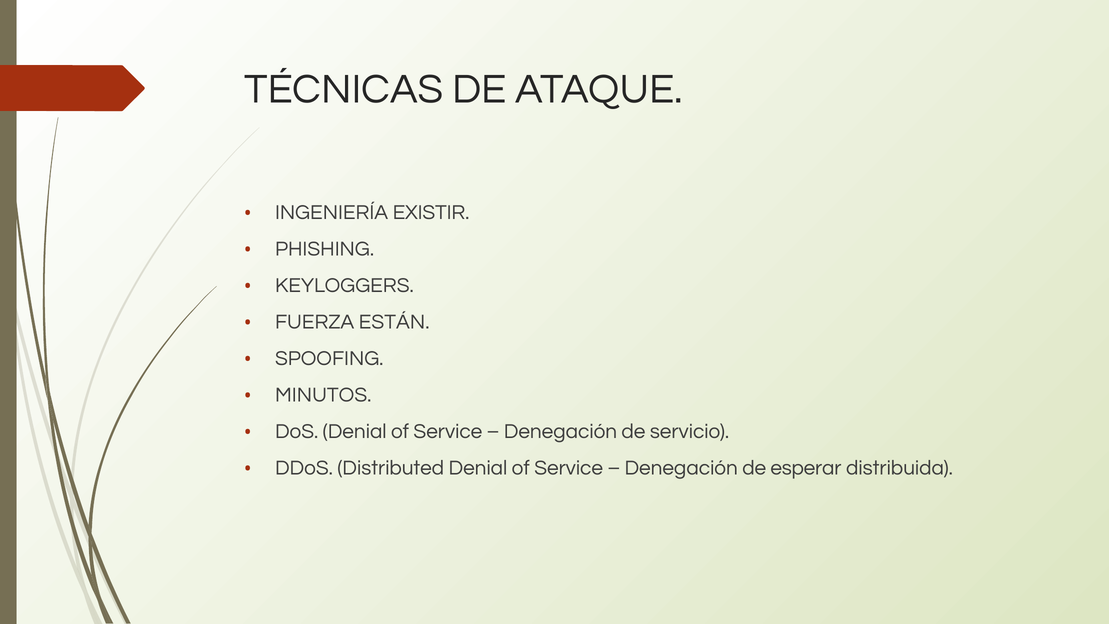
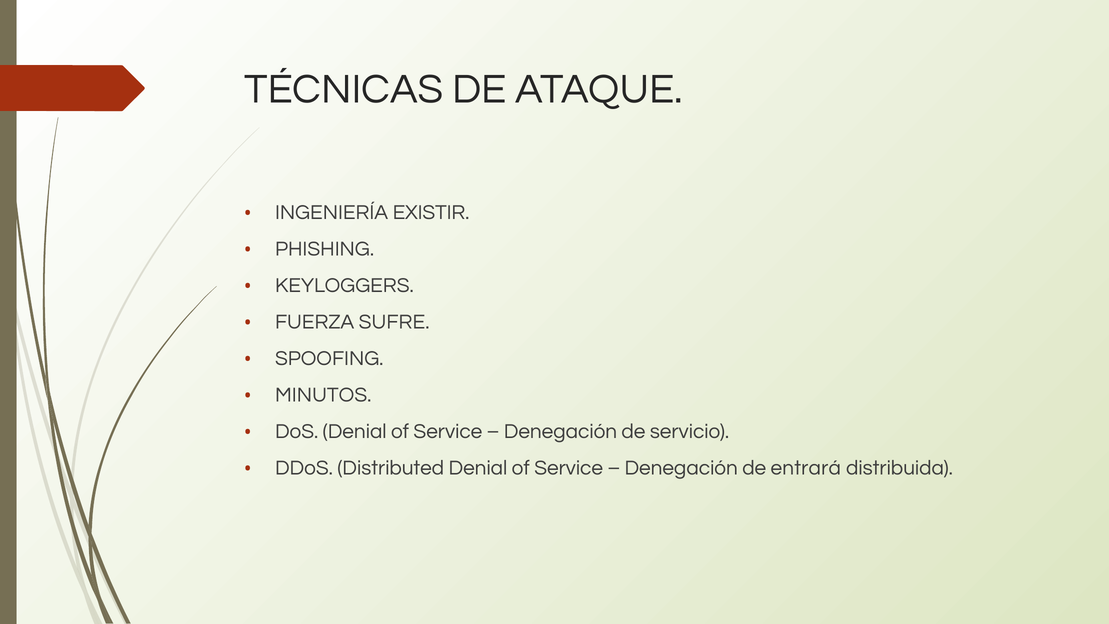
ESTÁN: ESTÁN -> SUFRE (394, 322)
esperar: esperar -> entrará (806, 468)
